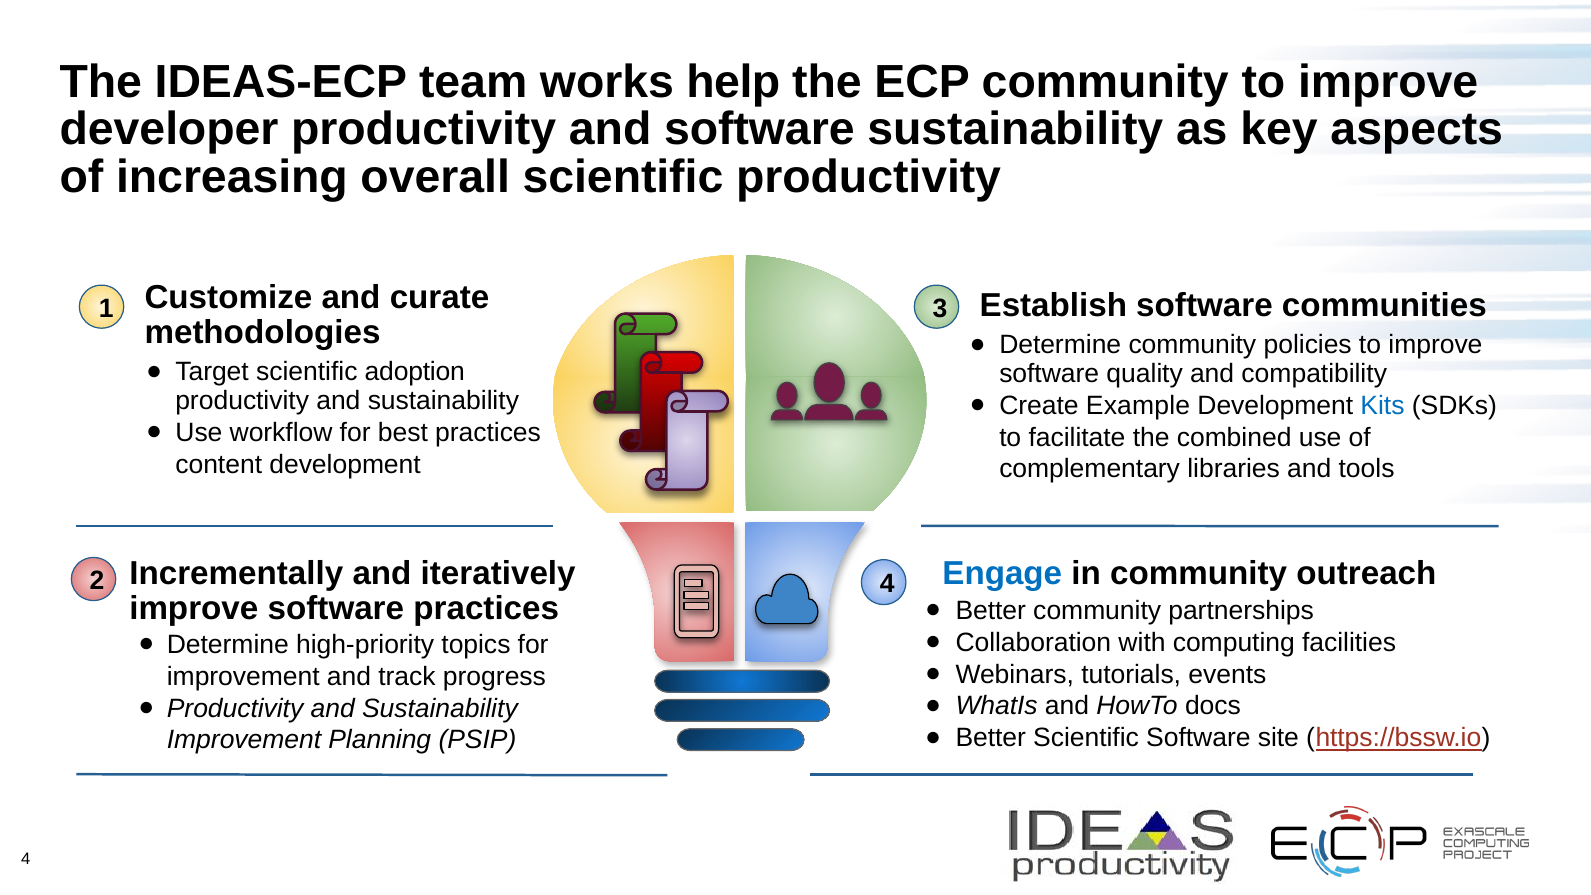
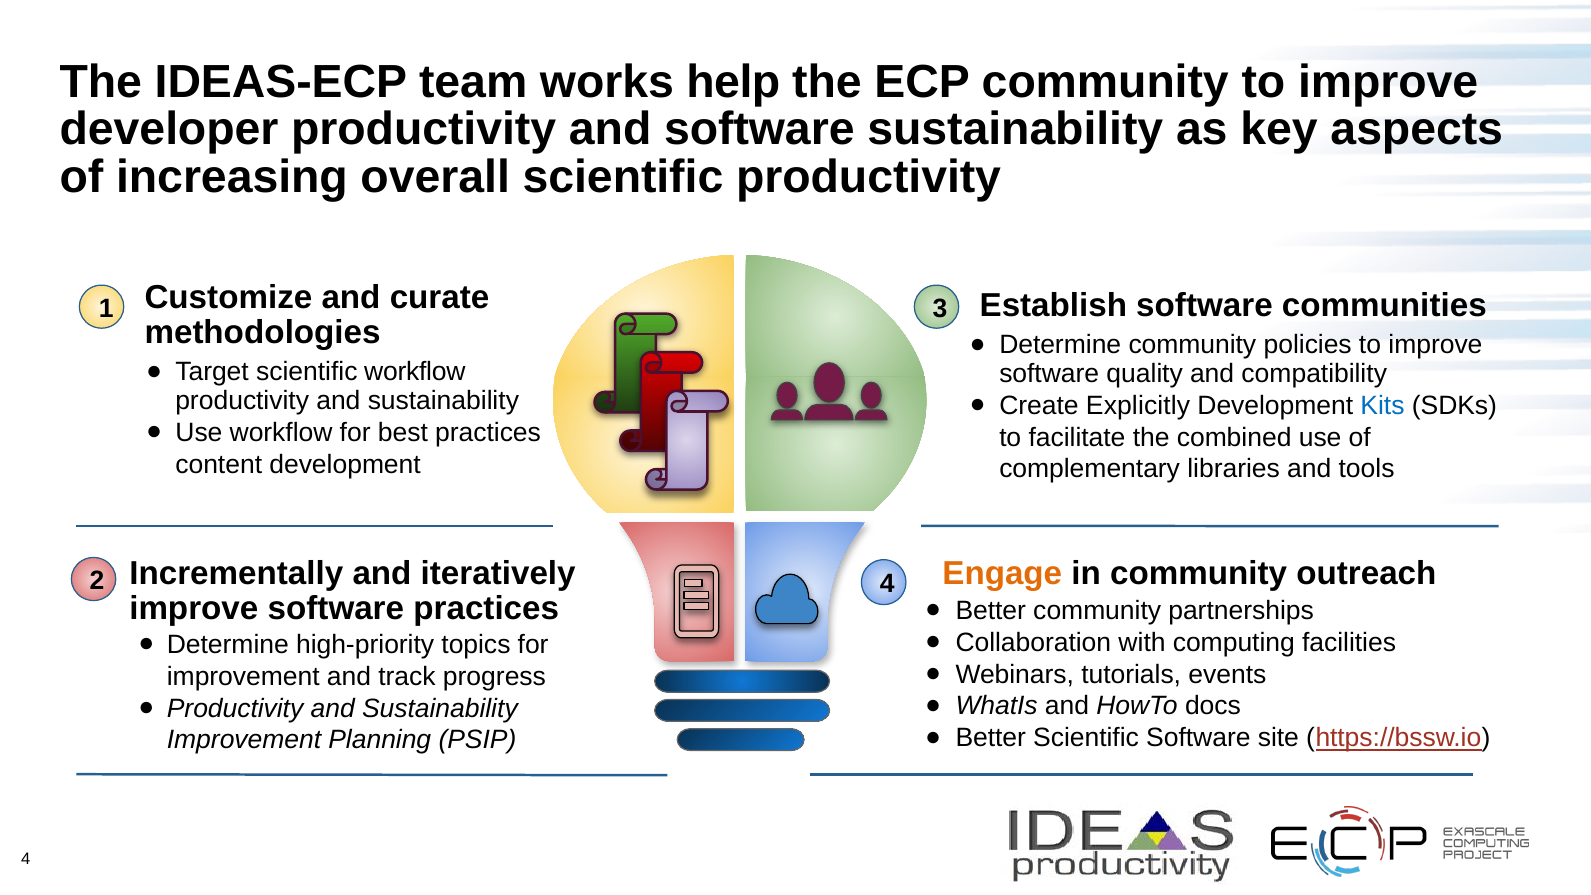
scientific adoption: adoption -> workflow (415, 372)
Example: Example -> Explicitly (1138, 406)
Engage colour: blue -> orange (1002, 574)
